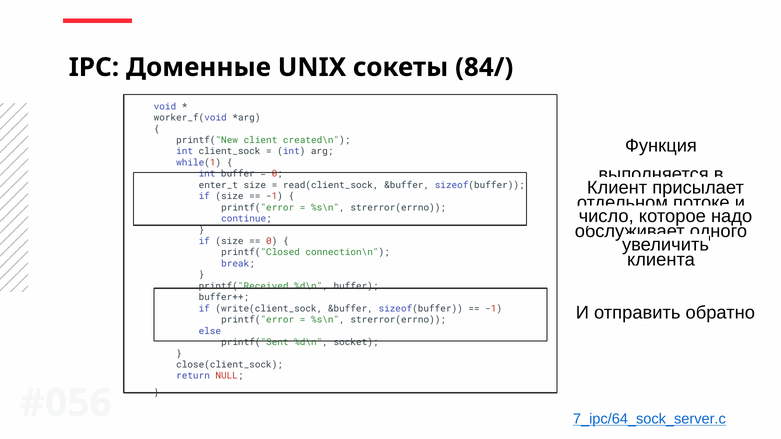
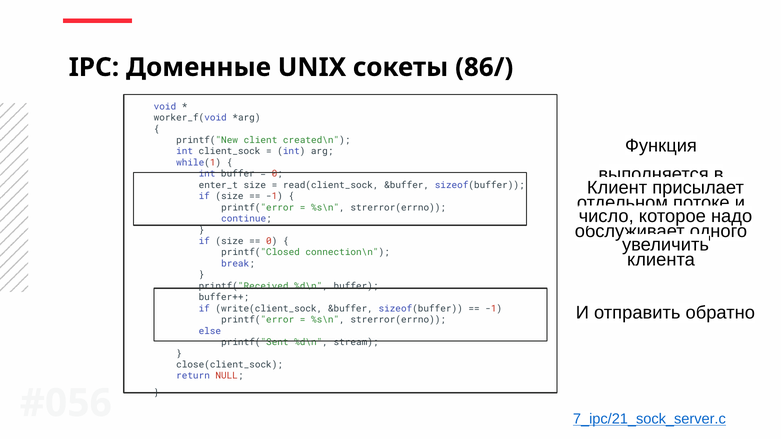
84/: 84/ -> 86/ (484, 67)
socket: socket -> stream (356, 342)
7_ipc/64_sock_server.c: 7_ipc/64_sock_server.c -> 7_ipc/21_sock_server.c (649, 419)
